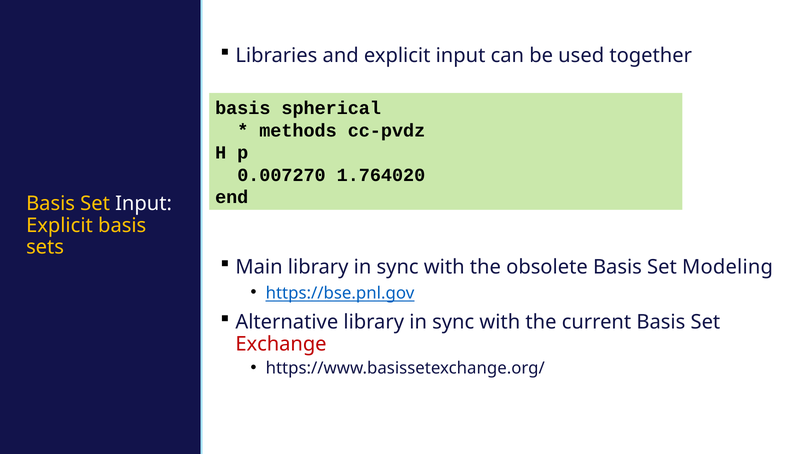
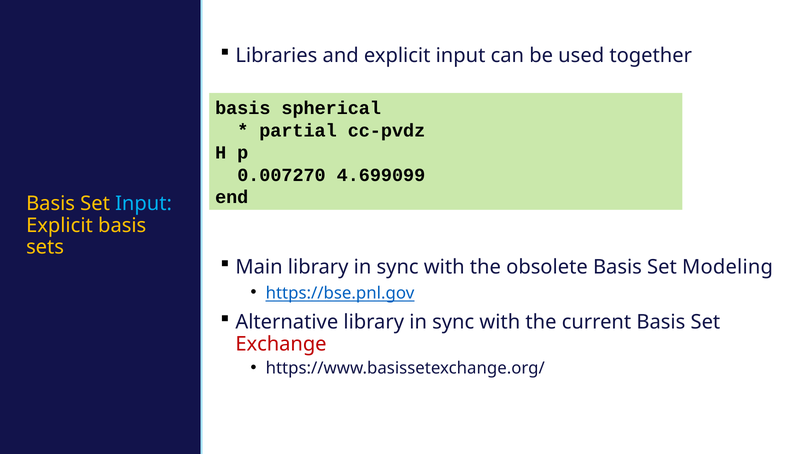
methods: methods -> partial (298, 130)
1.764020: 1.764020 -> 4.699099 (381, 175)
Input colour: white -> light blue (144, 203)
